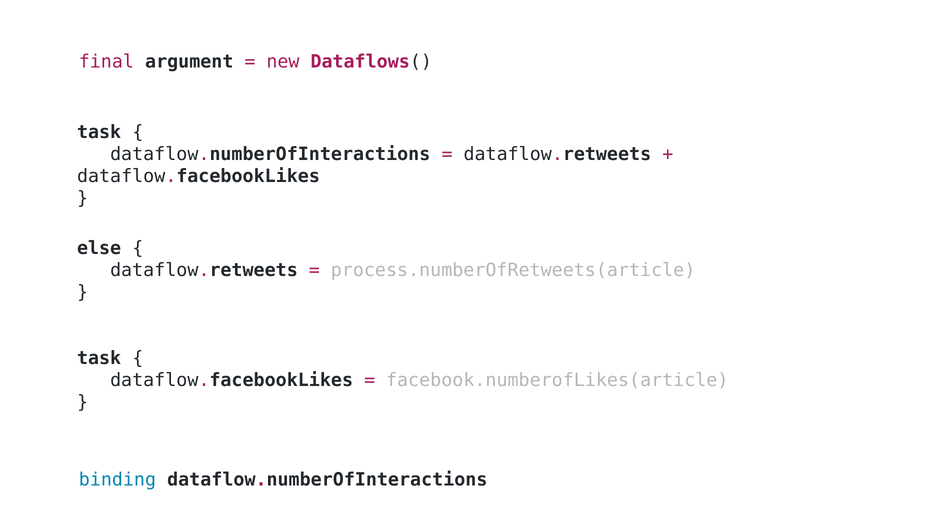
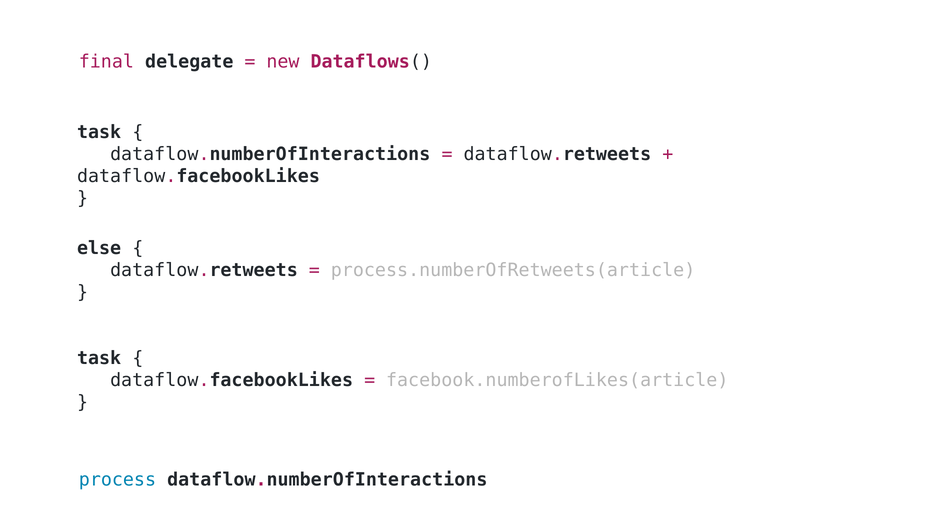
argument: argument -> delegate (189, 62)
binding: binding -> process (117, 479)
